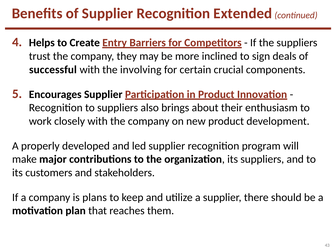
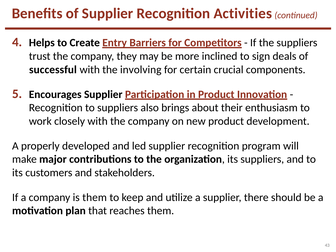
Extended: Extended -> Activities (243, 13)
is plans: plans -> them (95, 197)
